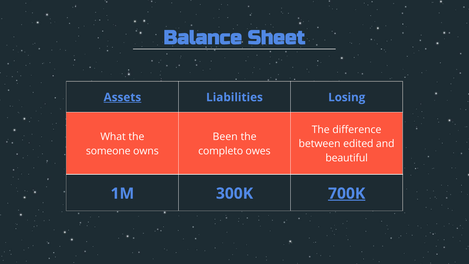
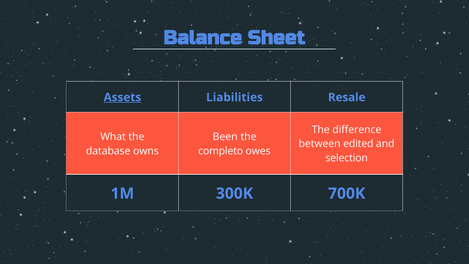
Losing: Losing -> Resale (347, 97)
someone: someone -> database (108, 151)
beautiful: beautiful -> selection (347, 158)
700K underline: present -> none (347, 193)
